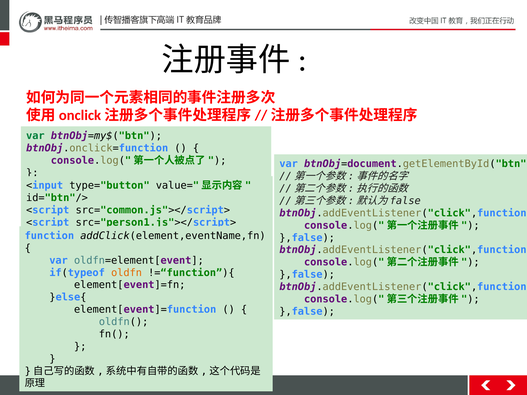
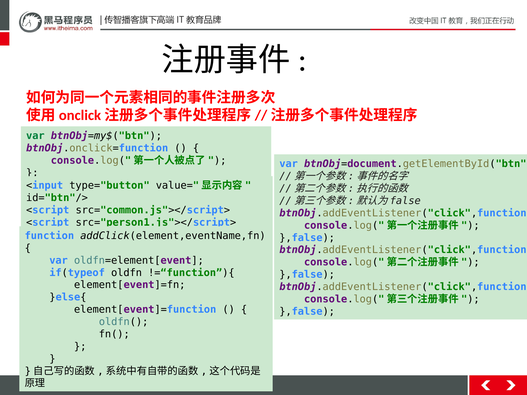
oldfn colour: orange -> black (127, 273)
